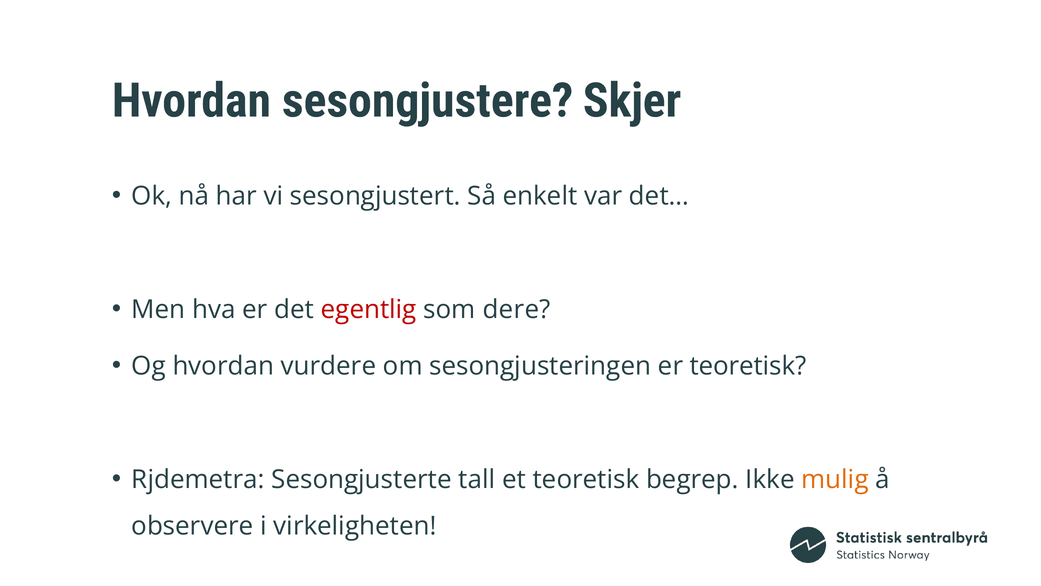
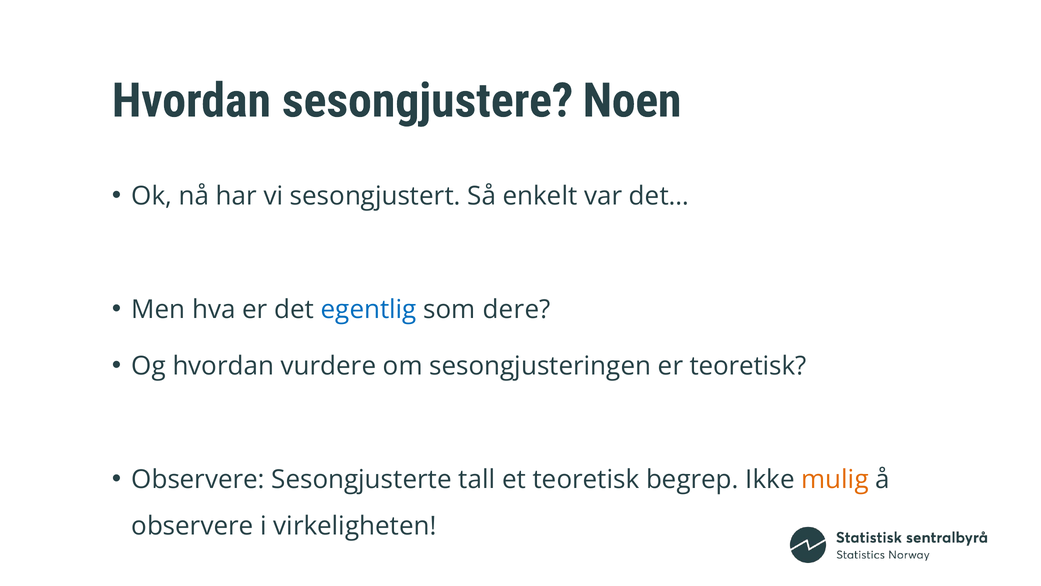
Skjer: Skjer -> Noen (632, 101)
egentlig colour: red -> blue (369, 309)
Rjdemetra: Rjdemetra -> Observere (198, 479)
